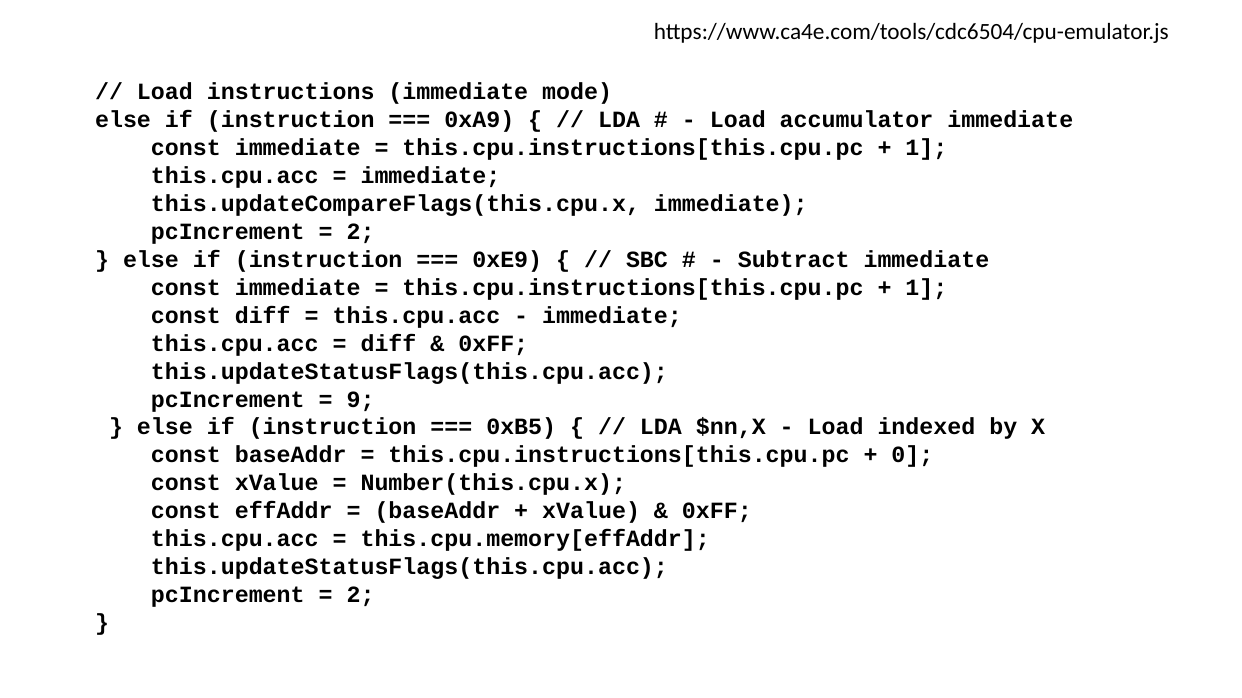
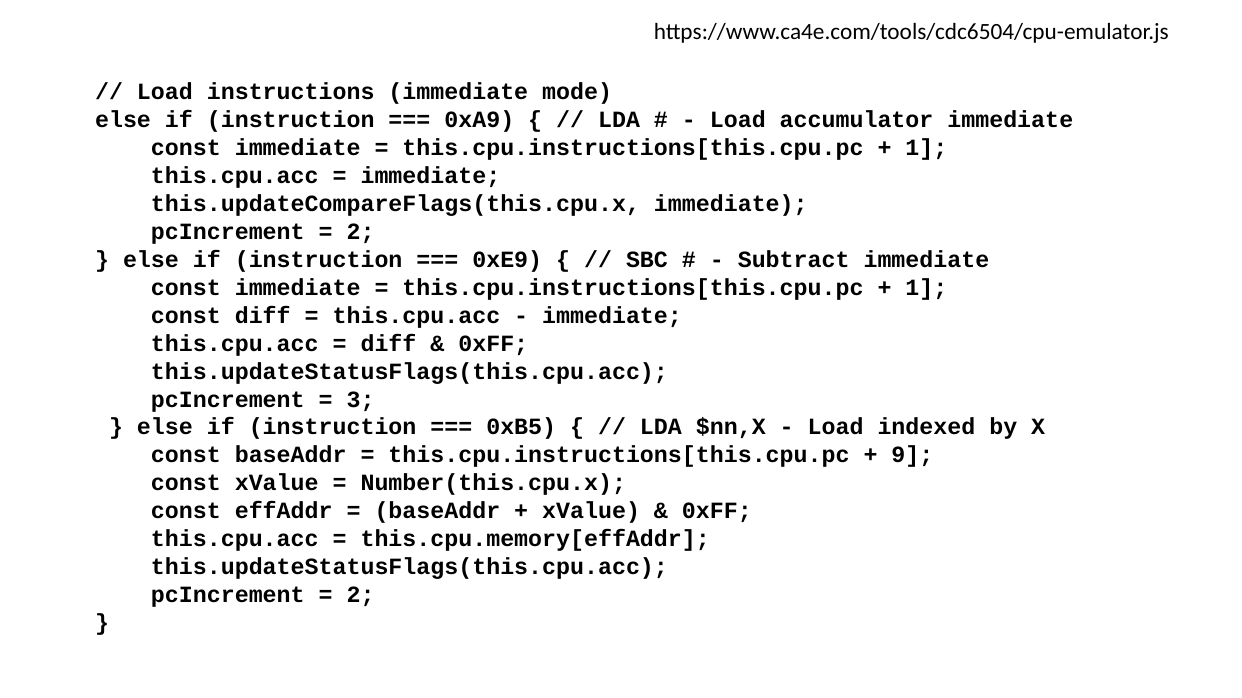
9: 9 -> 3 (361, 400)
0: 0 -> 9 (912, 456)
